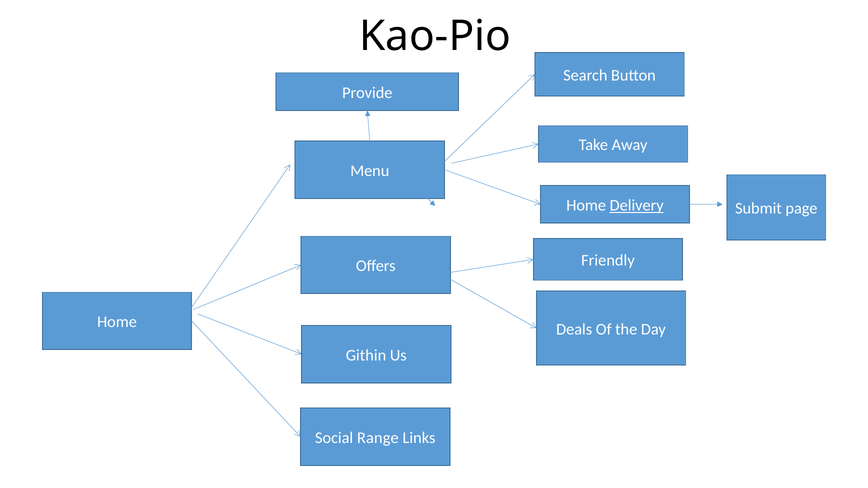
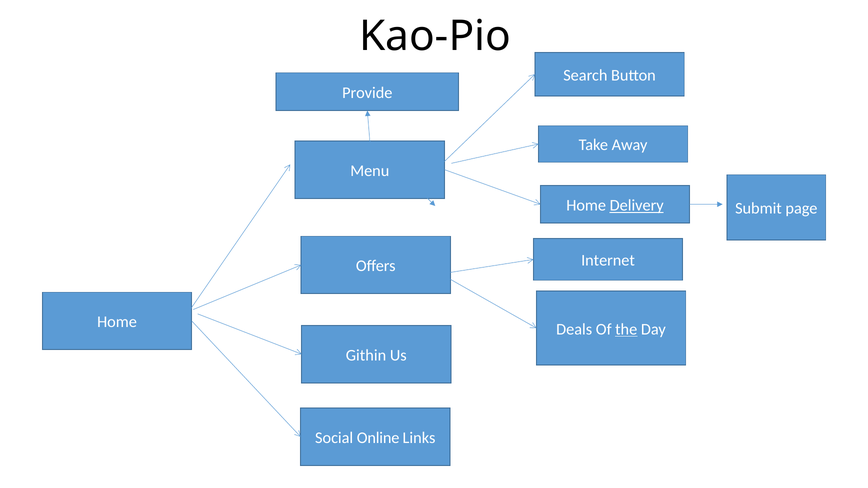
Friendly: Friendly -> Internet (608, 261)
the underline: none -> present (626, 329)
Range: Range -> Online (378, 438)
